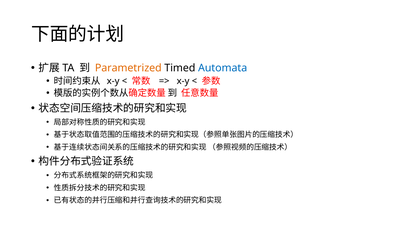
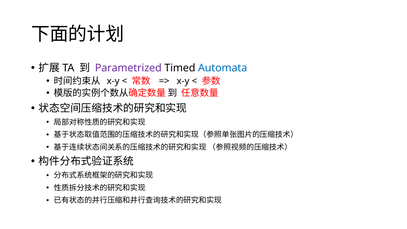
Parametrized colour: orange -> purple (128, 68)
